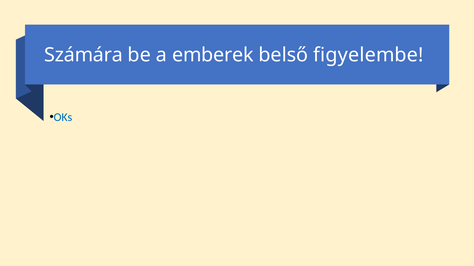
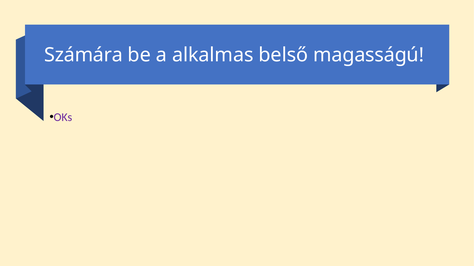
emberek: emberek -> alkalmas (213, 55)
figyelembe: figyelembe -> magasságú (369, 55)
OKs colour: blue -> purple (63, 117)
